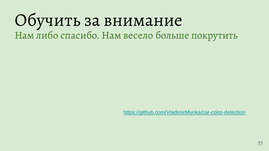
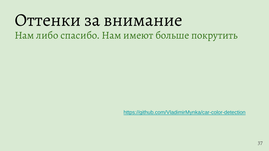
Обучить: Обучить -> Оттенки (48, 20)
весело: весело -> имеют (138, 35)
